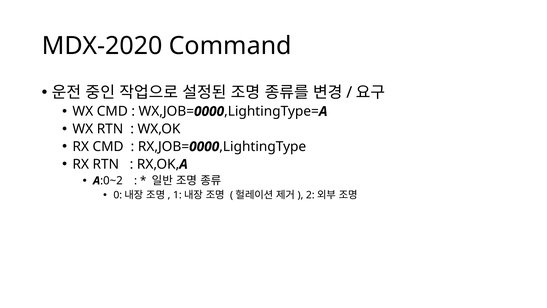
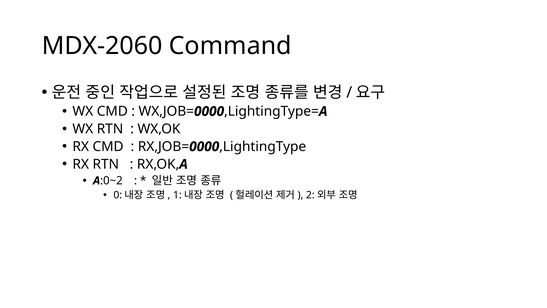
MDX-2020: MDX-2020 -> MDX-2060 (102, 46)
